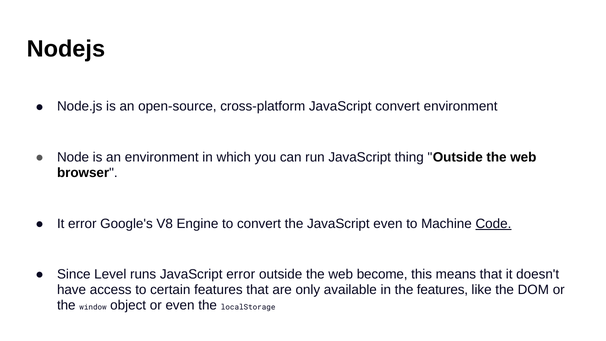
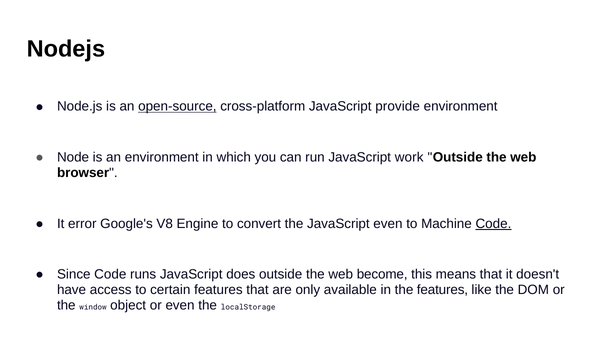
open-source underline: none -> present (177, 106)
JavaScript convert: convert -> provide (398, 106)
thing: thing -> work (409, 157)
Since Level: Level -> Code (110, 274)
JavaScript error: error -> does (241, 274)
